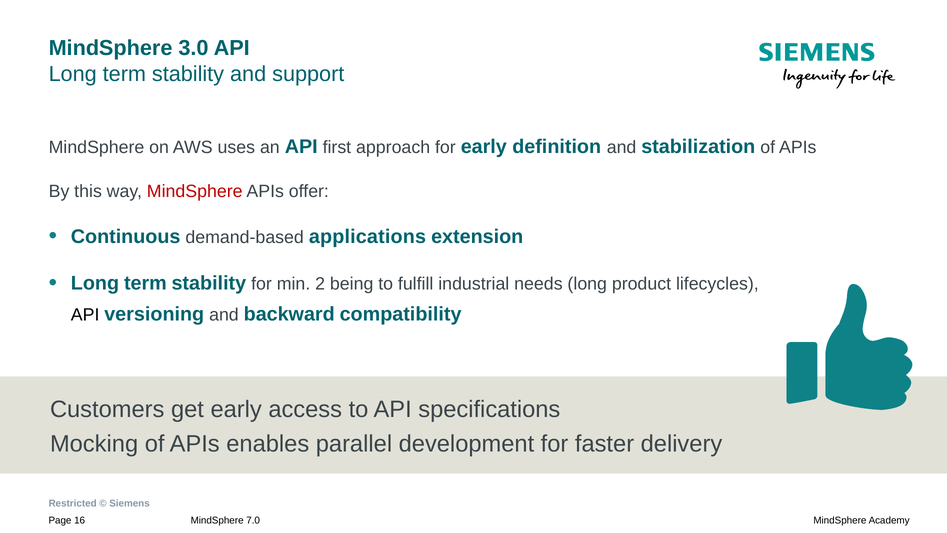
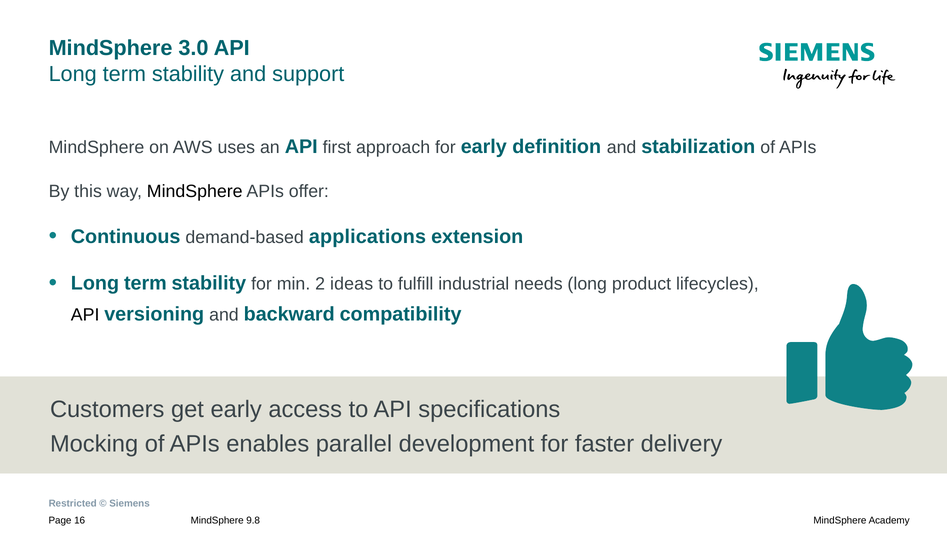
MindSphere colour: red -> black (195, 191)
being: being -> ideas (352, 284)
7.0: 7.0 -> 9.8 (253, 520)
